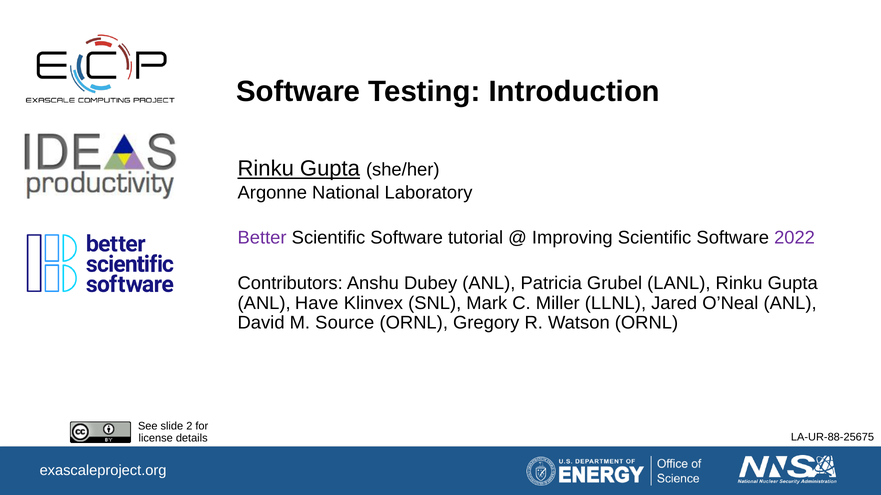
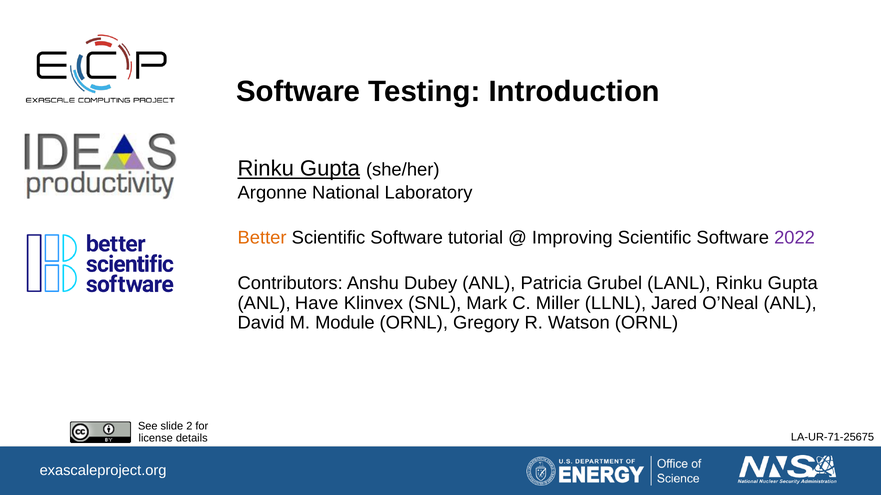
Better colour: purple -> orange (262, 238)
Source: Source -> Module (345, 323)
LA-UR-88-25675: LA-UR-88-25675 -> LA-UR-71-25675 (833, 438)
